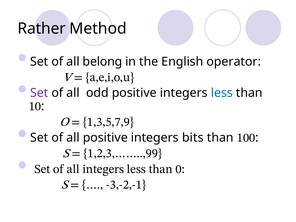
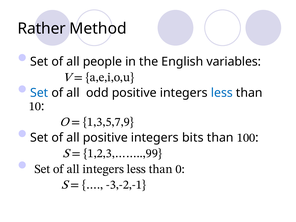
belong: belong -> people (102, 62)
operator: operator -> variables (234, 62)
Set colour: purple -> blue (39, 93)
